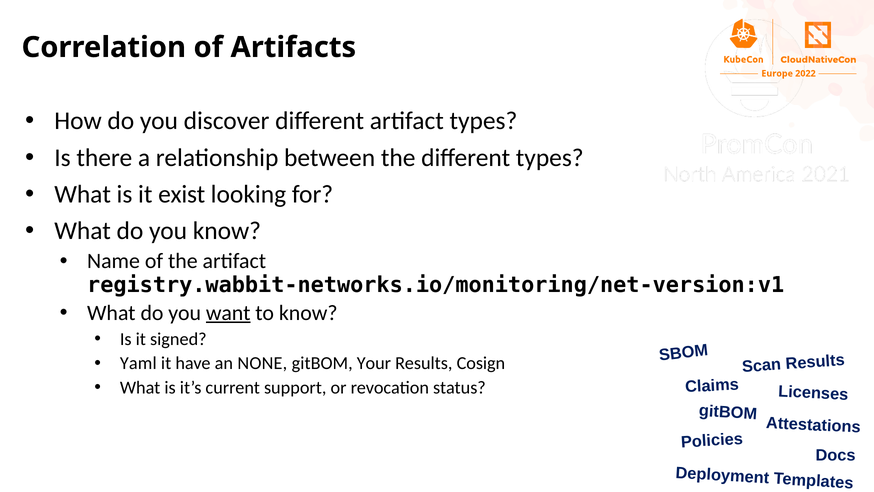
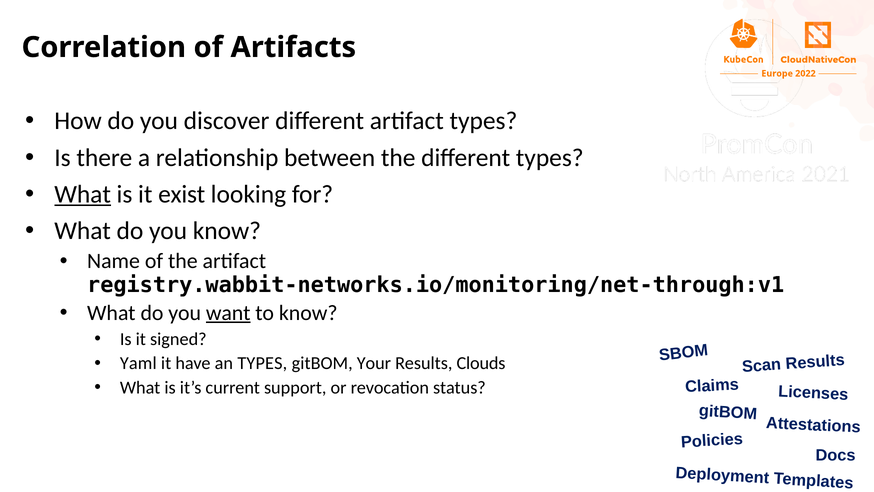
What underline: none -> present (83, 194)
registry.wabbit-networks.io/monitoring/net-version:v1: registry.wabbit-networks.io/monitoring/net-version:v1 -> registry.wabbit-networks.io/monitoring/net-through:v1 (436, 285)
an NONE: NONE -> TYPES (262, 363)
Cosign: Cosign -> Clouds (481, 363)
